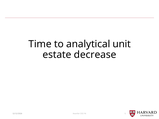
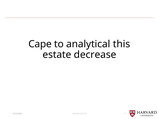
Time: Time -> Cape (40, 44)
unit: unit -> this (122, 44)
